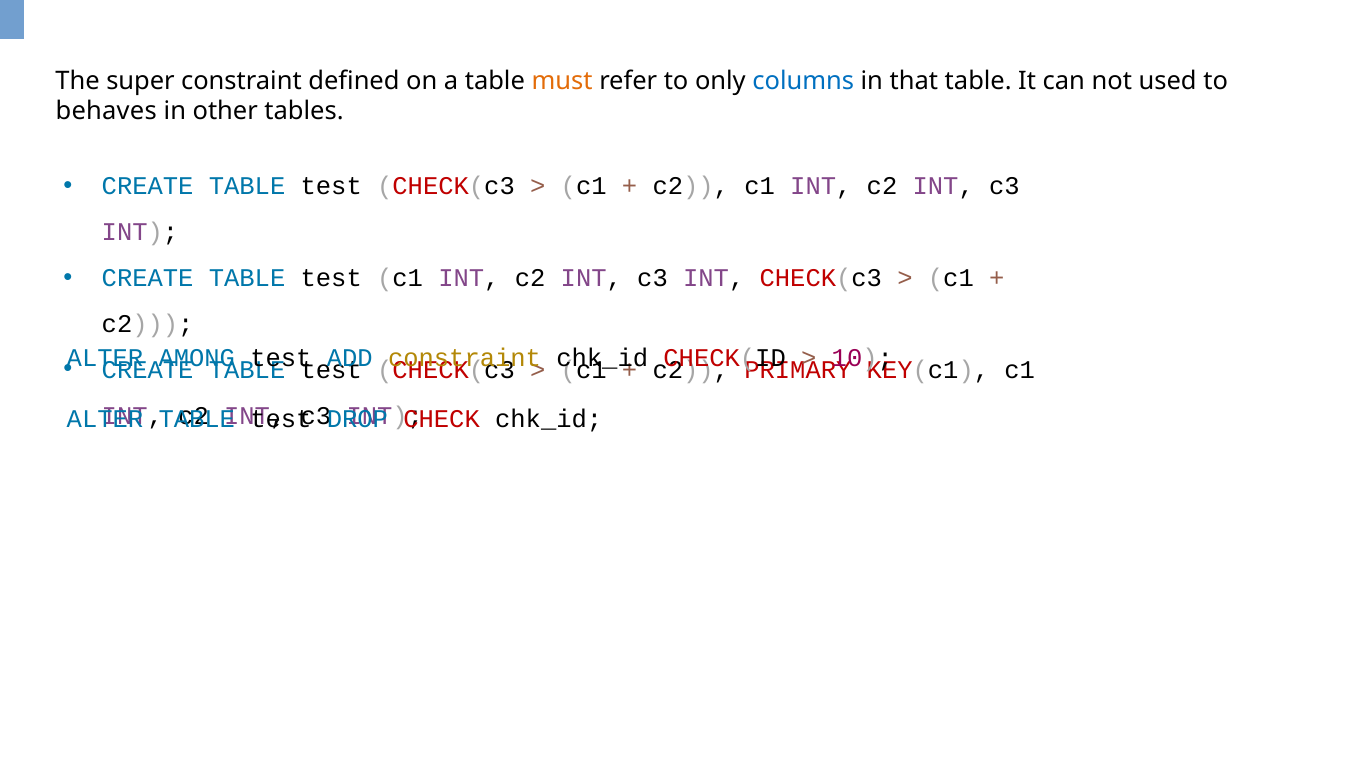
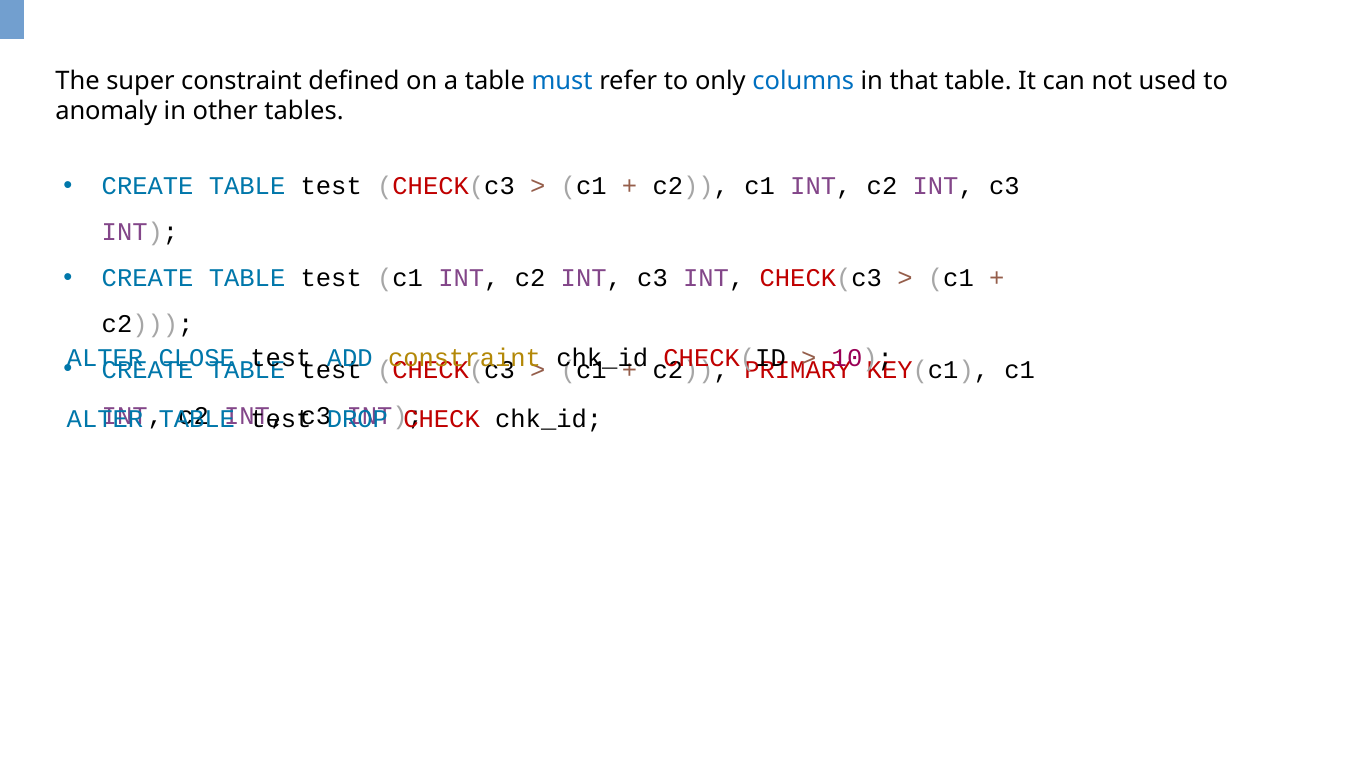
must colour: orange -> blue (562, 81)
behaves: behaves -> anomaly (106, 111)
AMONG: AMONG -> CLOSE (197, 358)
